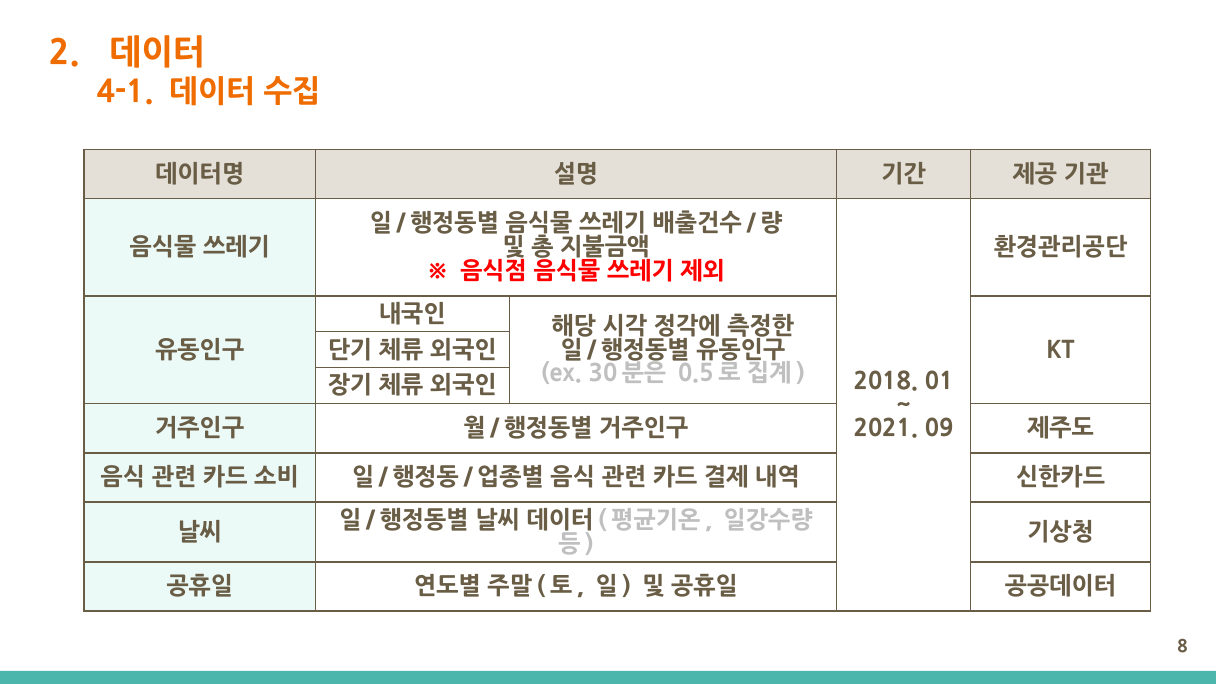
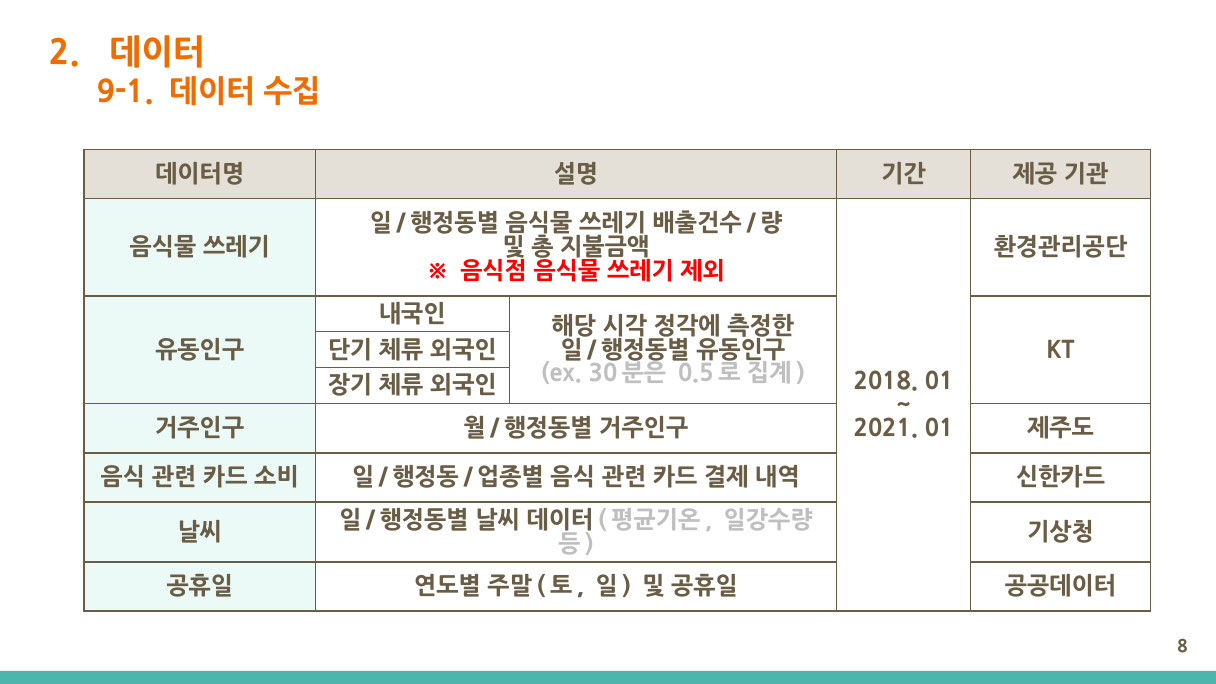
4-1: 4-1 -> 9-1 (125, 92)
2021 09: 09 -> 01 (939, 429)
